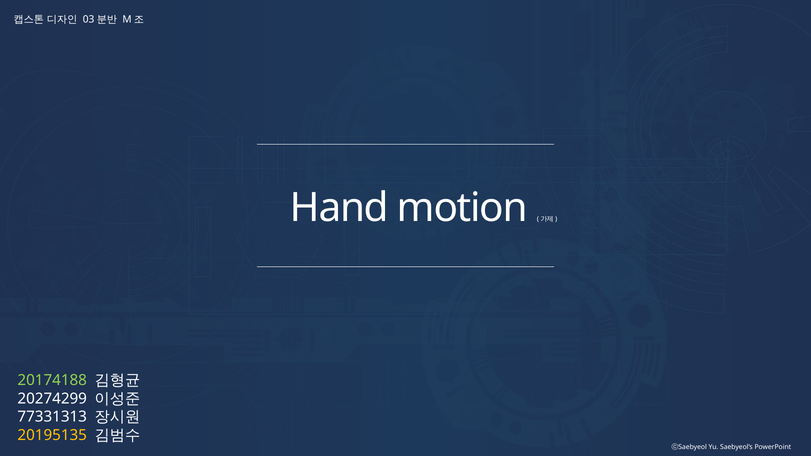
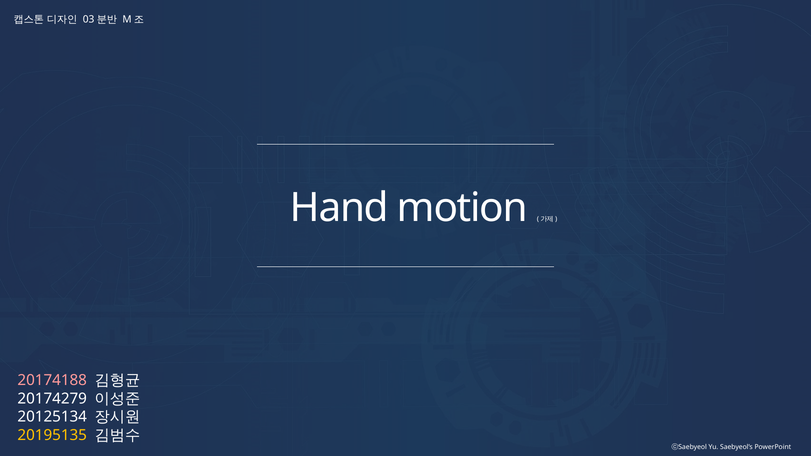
20174188 colour: light green -> pink (52, 380)
20274299: 20274299 -> 20174279 (52, 399)
77331313: 77331313 -> 20125134 (52, 417)
